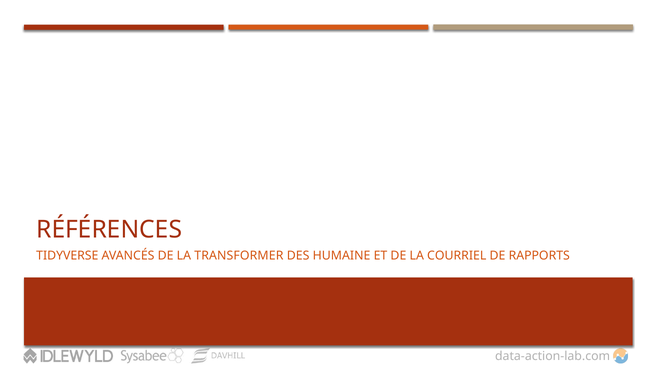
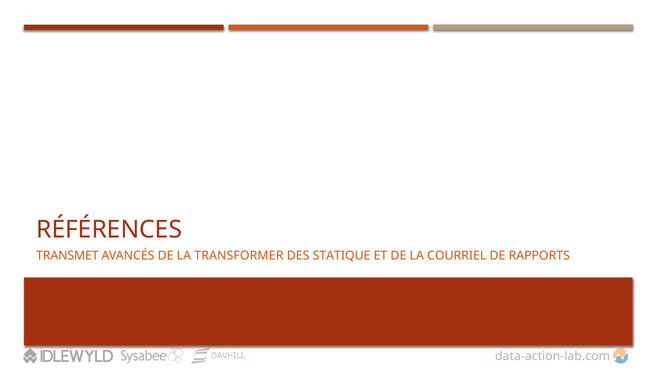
TIDYVERSE: TIDYVERSE -> TRANSMET (67, 255)
HUMAINE: HUMAINE -> STATIQUE (342, 255)
